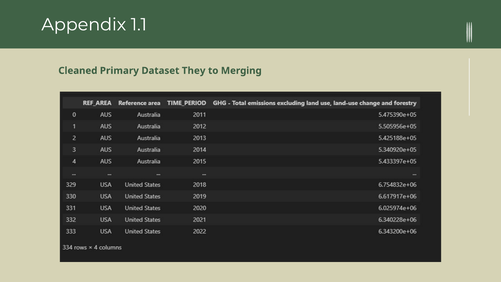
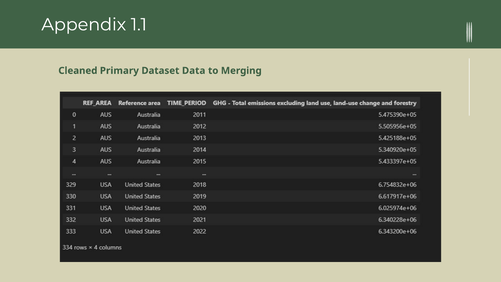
They: They -> Data (194, 71)
